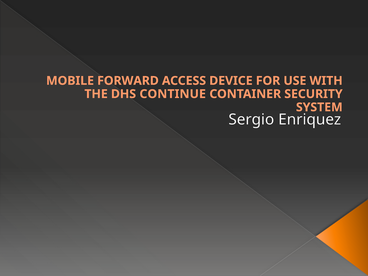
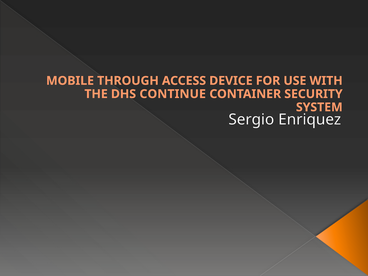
FORWARD: FORWARD -> THROUGH (128, 81)
